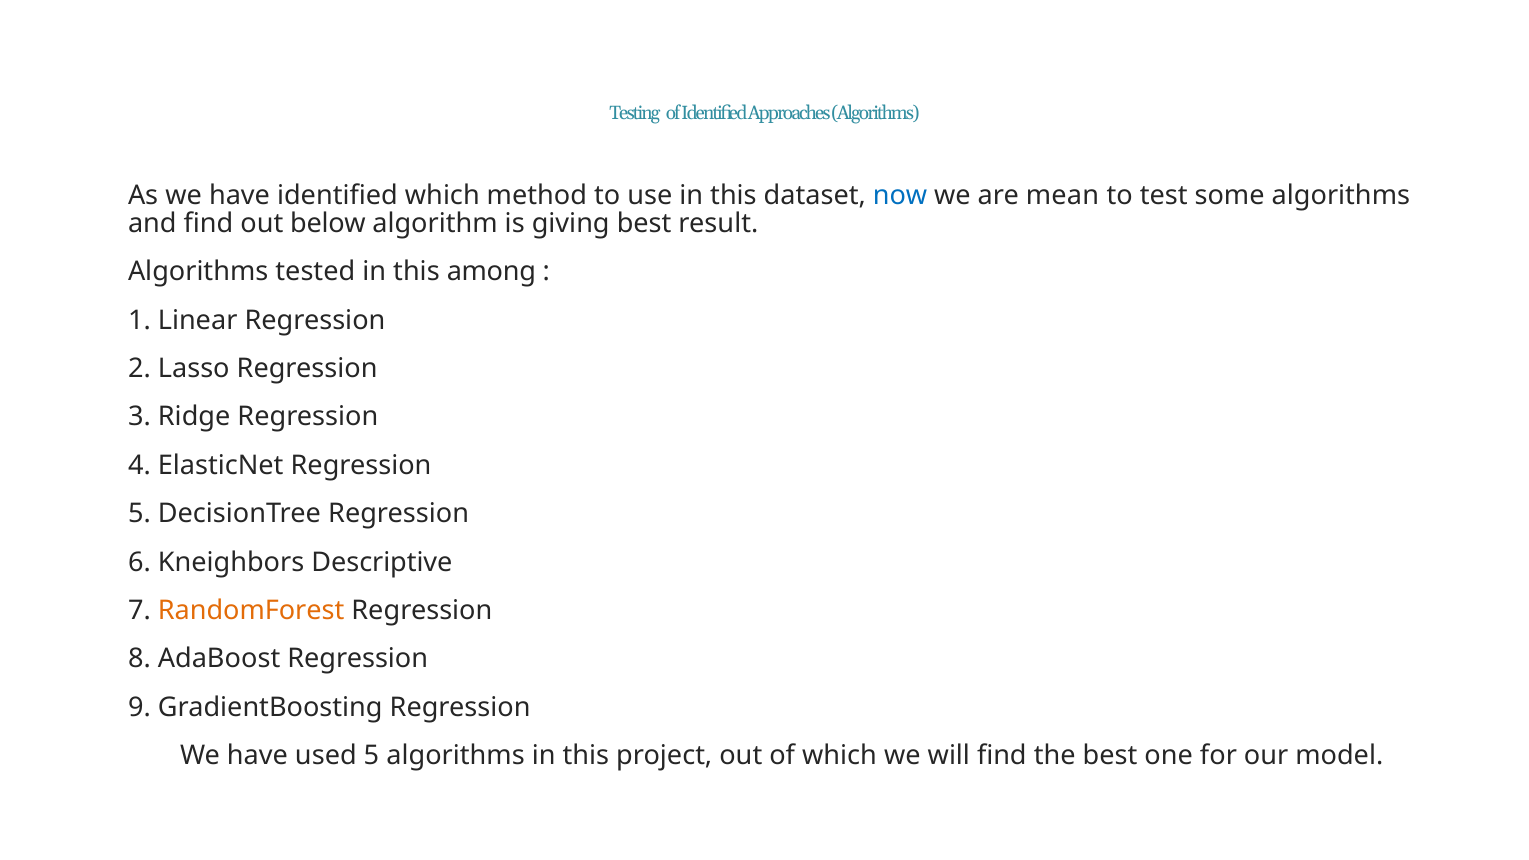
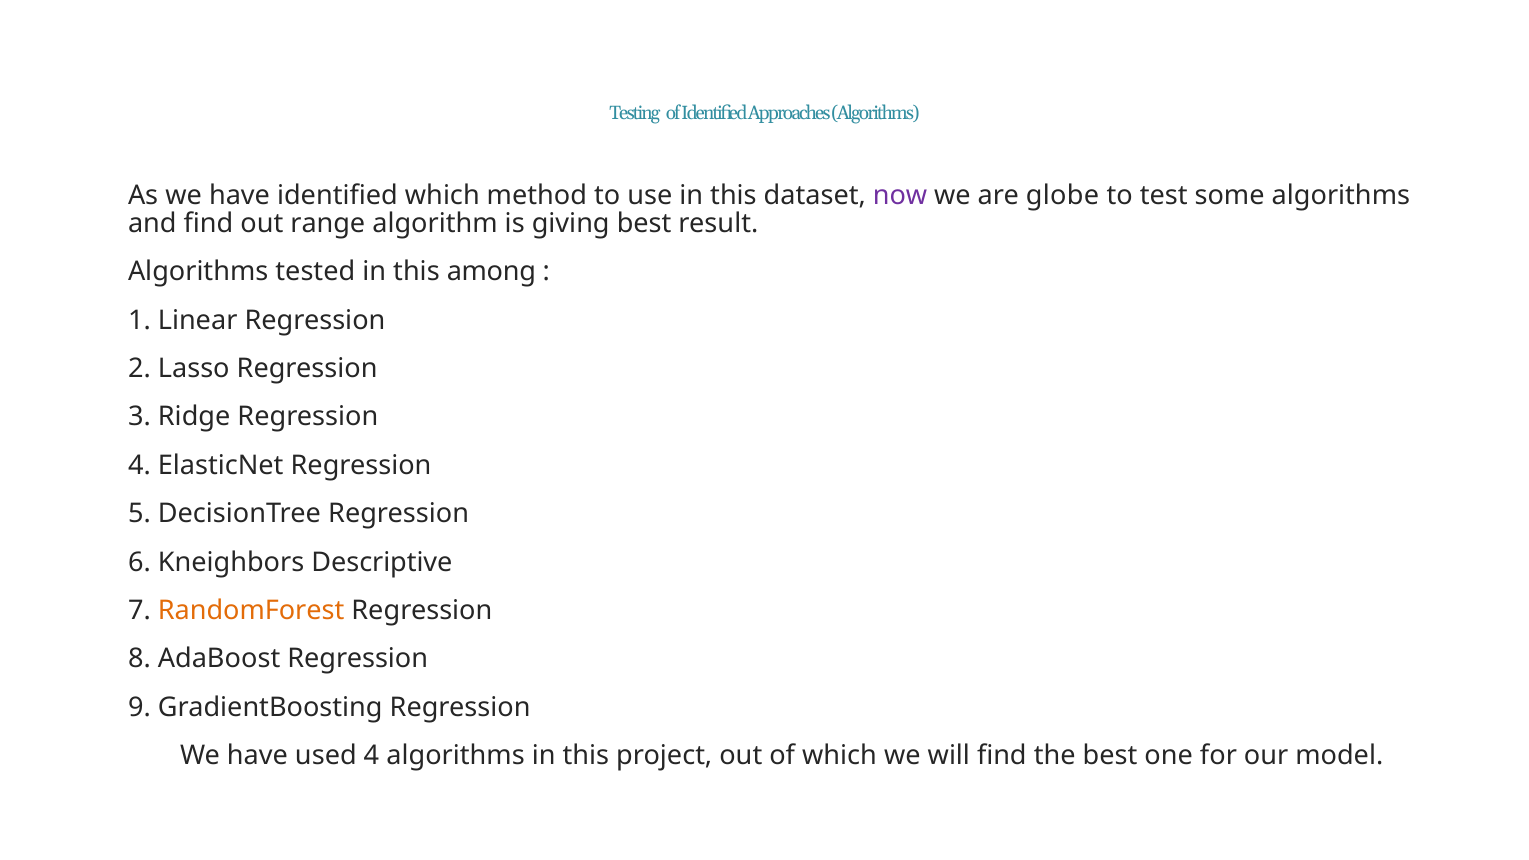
now colour: blue -> purple (900, 196)
mean: mean -> globe (1063, 196)
below: below -> range (328, 224)
used 5: 5 -> 4 (371, 756)
